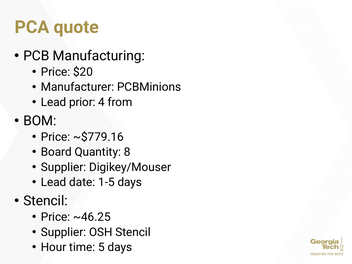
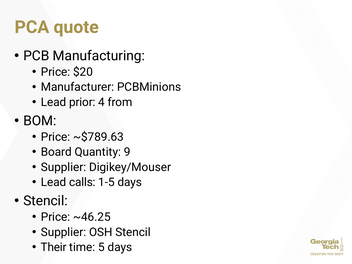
~$779.16: ~$779.16 -> ~$789.63 (98, 137)
8: 8 -> 9 (127, 152)
date: date -> calls (82, 182)
Hour: Hour -> Their (54, 247)
